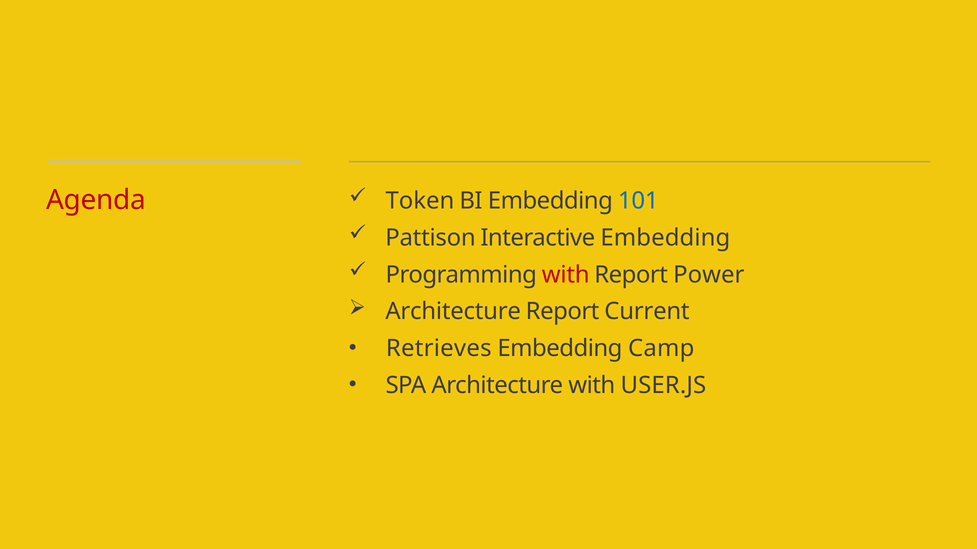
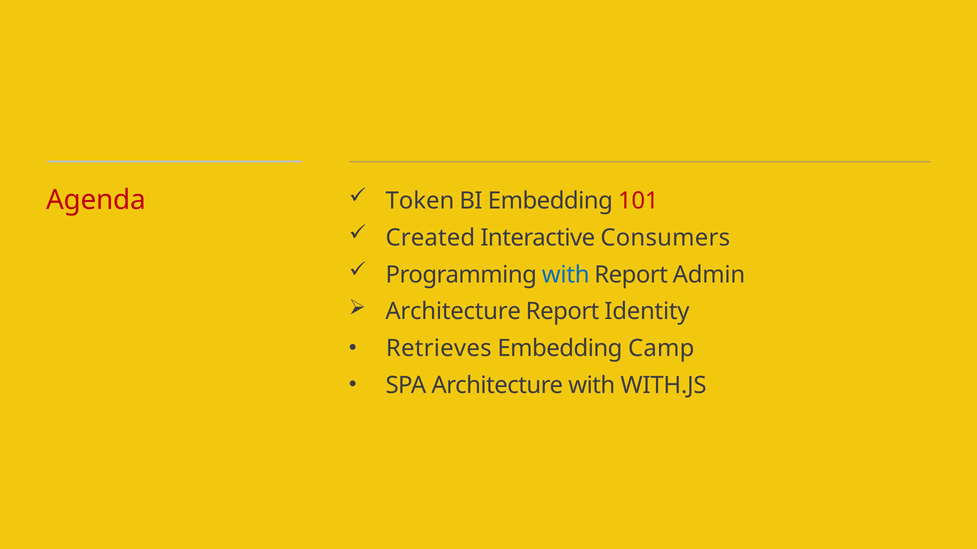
101 colour: blue -> red (638, 201)
Pattison: Pattison -> Created (430, 238)
Interactive Embedding: Embedding -> Consumers (665, 238)
with colour: red -> blue (566, 275)
Power: Power -> Admin (709, 275)
Current: Current -> Identity (647, 312)
USER.JS: USER.JS -> WITH.JS (664, 386)
